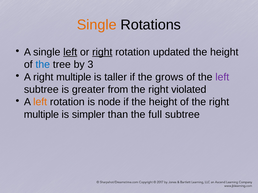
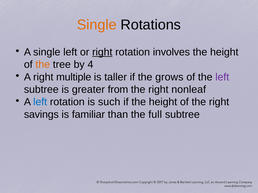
left underline: present -> none (70, 52)
updated: updated -> involves (171, 52)
the colour: blue -> orange (43, 65)
3: 3 -> 4 (90, 65)
violated: violated -> nonleaf (189, 90)
left colour: orange -> blue (40, 102)
node: node -> such (109, 102)
multiple: multiple -> savings (41, 115)
simpler: simpler -> familiar (88, 115)
